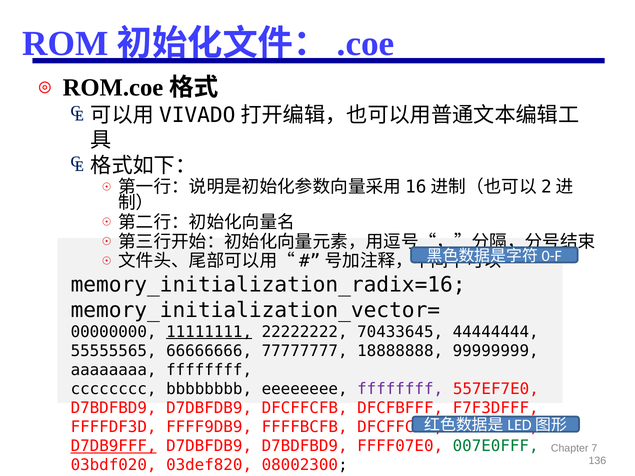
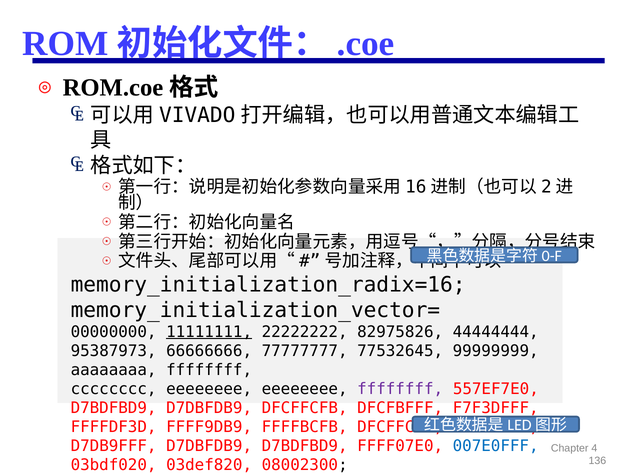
70433645: 70433645 -> 82975826 (400, 332)
55555565: 55555565 -> 95387973 (114, 351)
18888888: 18888888 -> 77532645 (400, 351)
cccccccc bbbbbbbb: bbbbbbbb -> eeeeeeee (209, 389)
D7DB9FFF underline: present -> none (114, 446)
007E0FFF colour: green -> blue (496, 446)
7: 7 -> 4 (594, 448)
